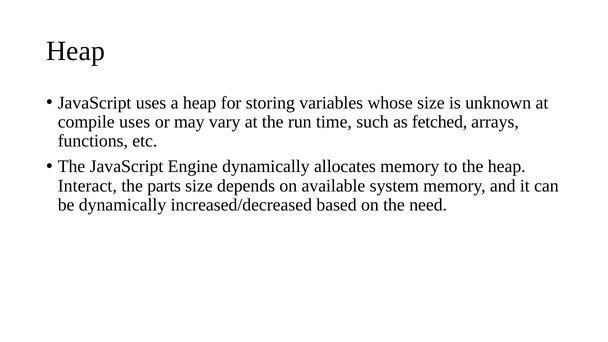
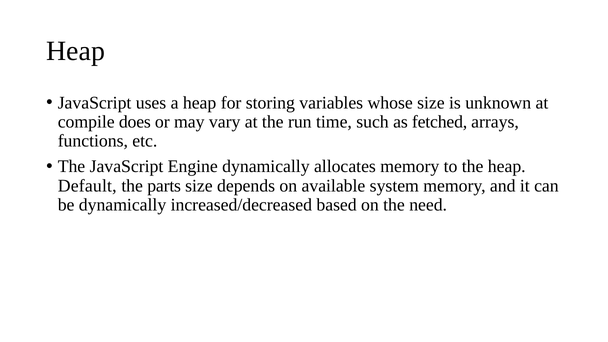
compile uses: uses -> does (135, 122)
Interact: Interact -> Default (87, 186)
